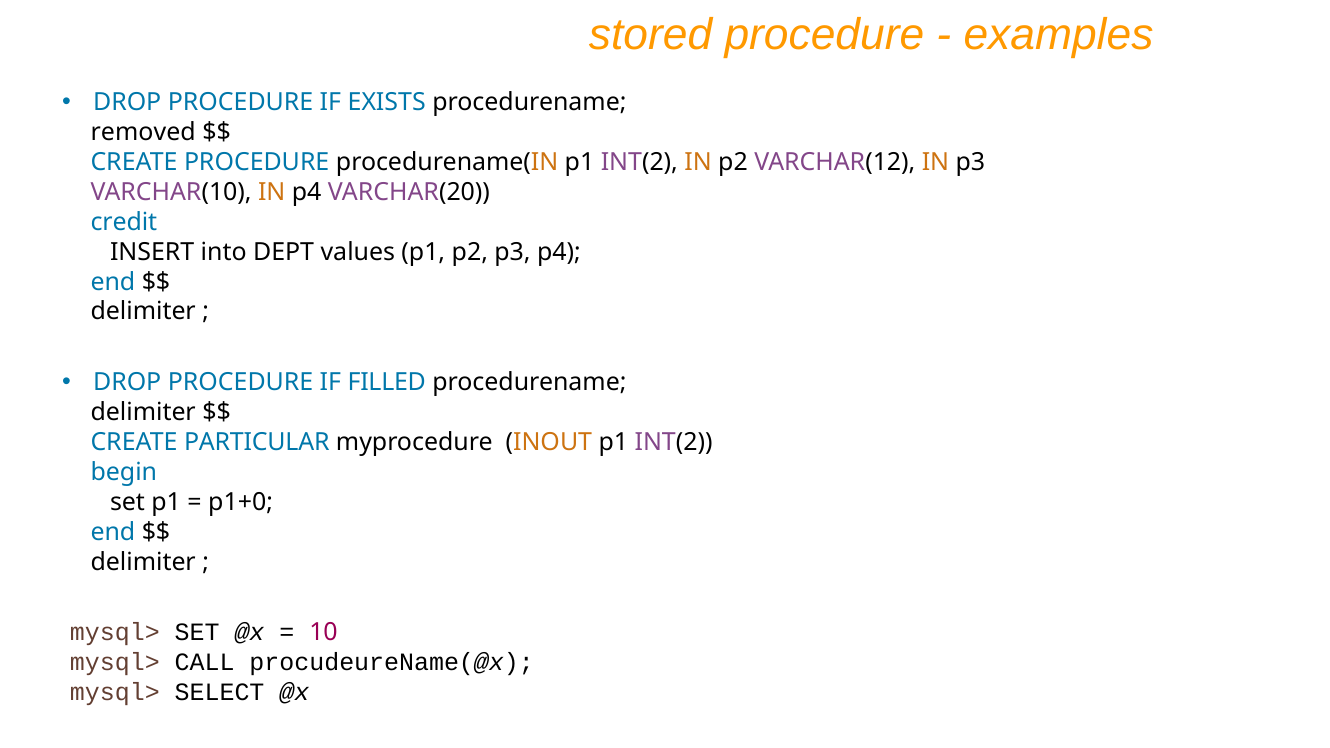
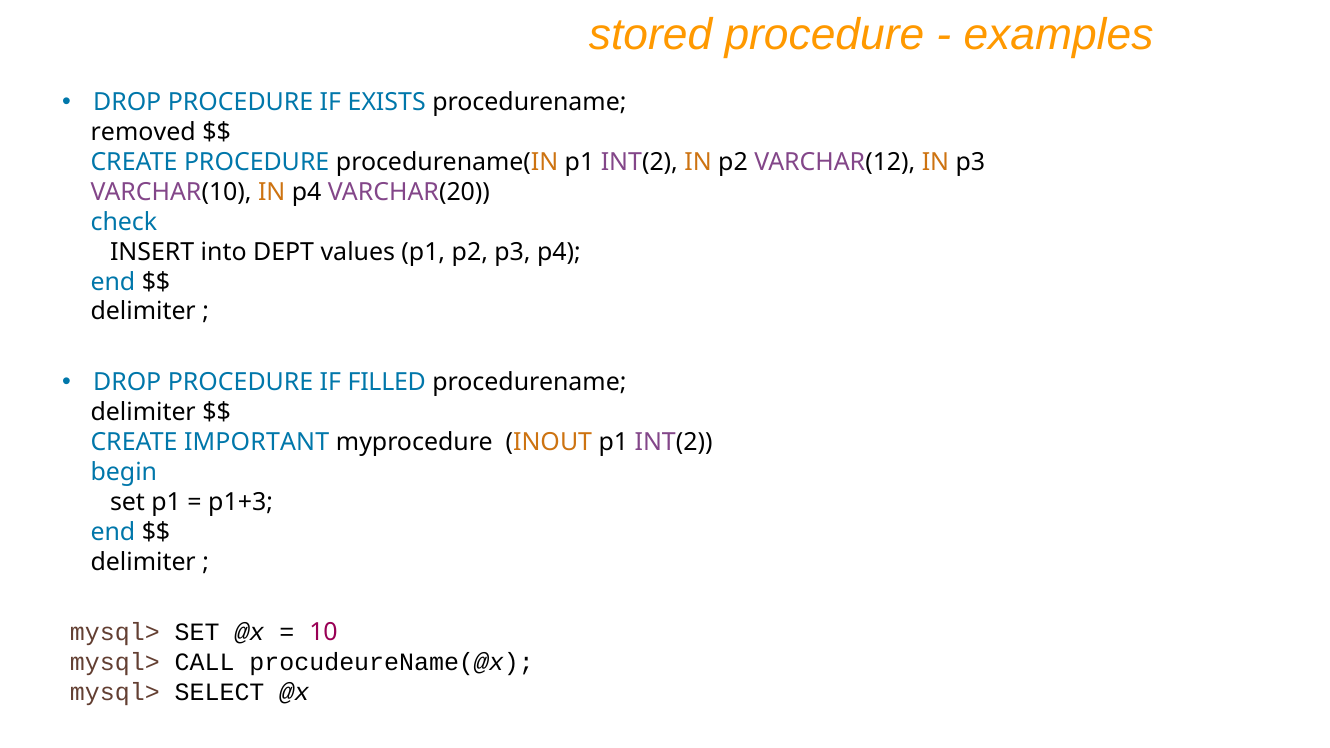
credit: credit -> check (124, 222)
PARTICULAR: PARTICULAR -> IMPORTANT (257, 443)
p1+0: p1+0 -> p1+3 (241, 502)
